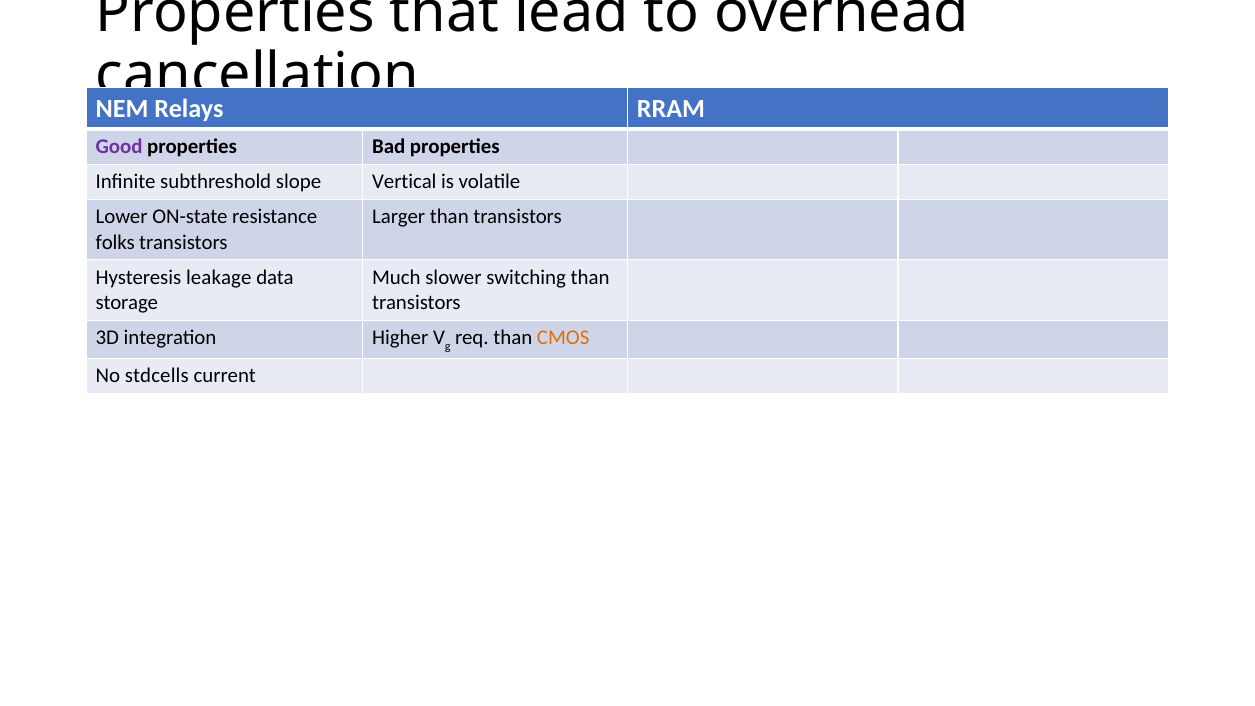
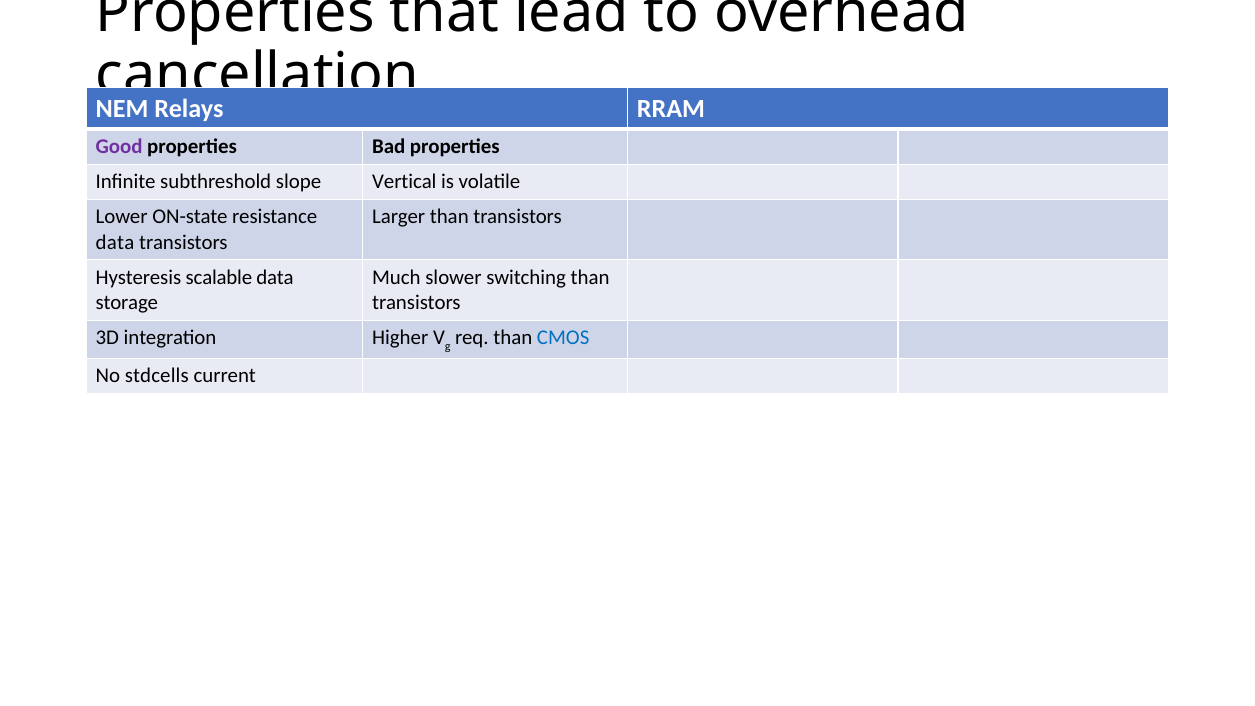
folks: folks -> data (115, 242)
leakage: leakage -> scalable (219, 277)
CMOS colour: orange -> blue (563, 338)
